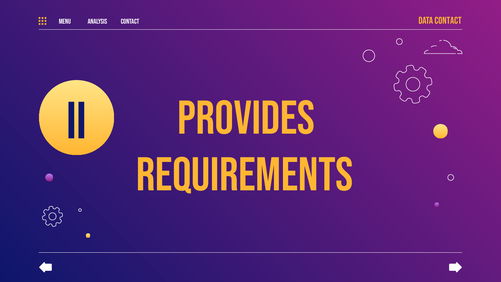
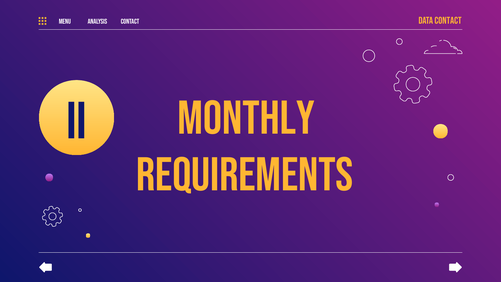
provides: provides -> monthly (246, 118)
